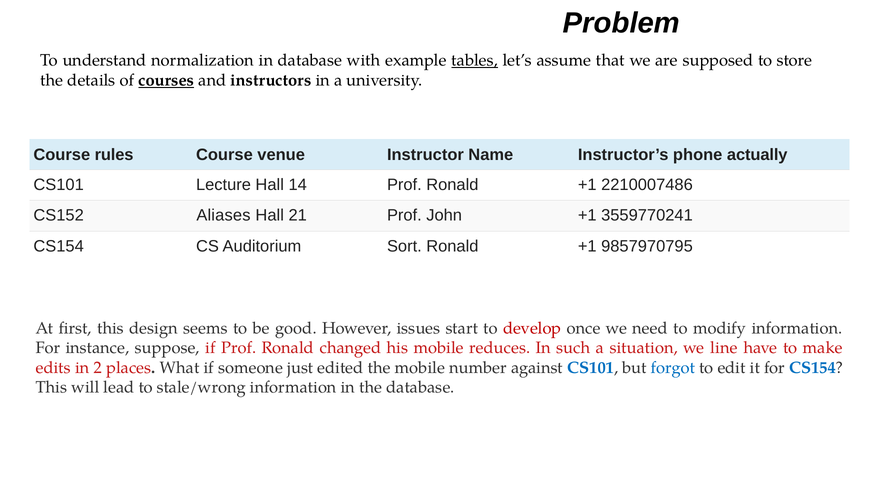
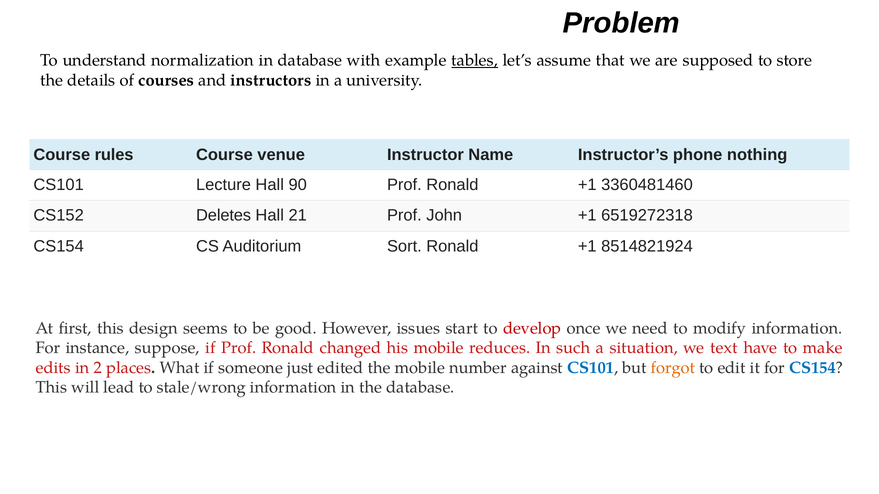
courses underline: present -> none (166, 80)
actually: actually -> nothing (757, 155)
14: 14 -> 90 (298, 185)
2210007486: 2210007486 -> 3360481460 (647, 185)
Aliases: Aliases -> Deletes (224, 216)
3559770241: 3559770241 -> 6519272318 (647, 216)
9857970795: 9857970795 -> 8514821924 (647, 246)
line: line -> text (724, 348)
forgot colour: blue -> orange (673, 368)
